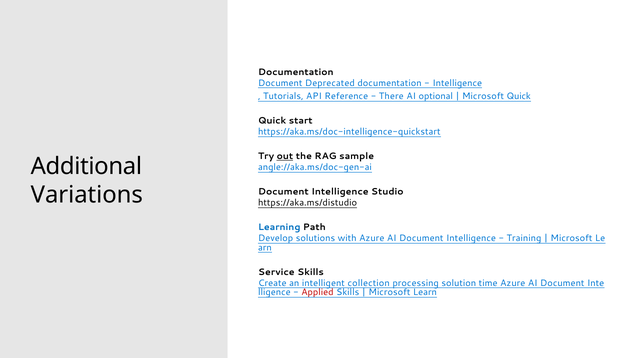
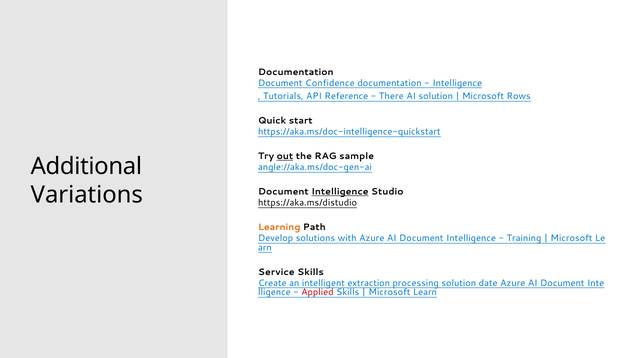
Deprecated: Deprecated -> Confidence (330, 83)
AI optional: optional -> solution (436, 96)
Microsoft Quick: Quick -> Rows (519, 96)
Intelligence underline: none -> present (340, 192)
Learning colour: blue -> orange (279, 227)
collection: collection -> extraction (369, 283)
time: time -> date (488, 283)
